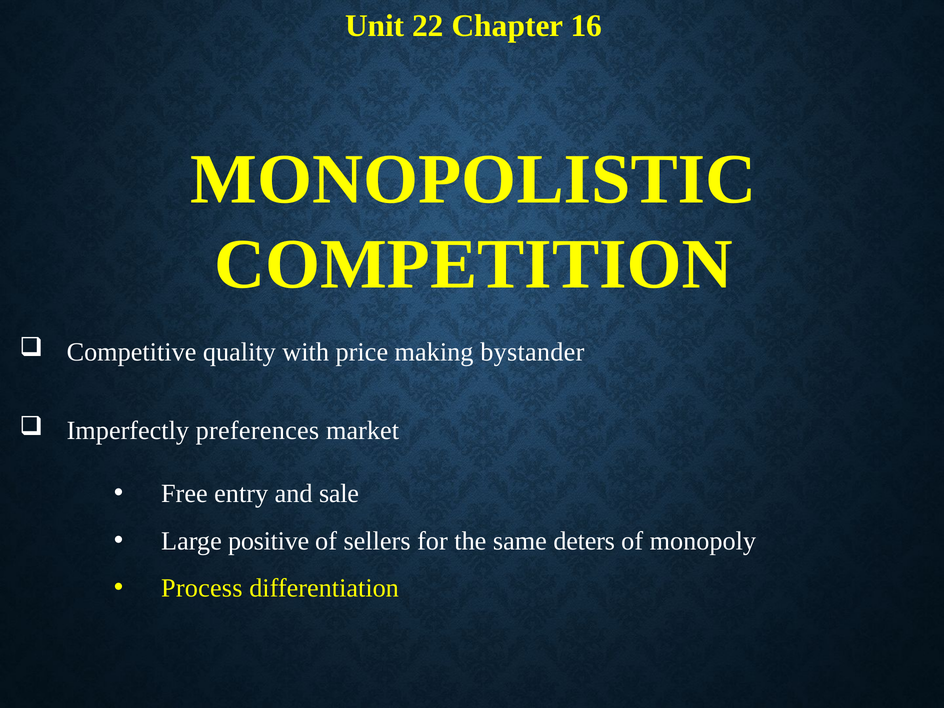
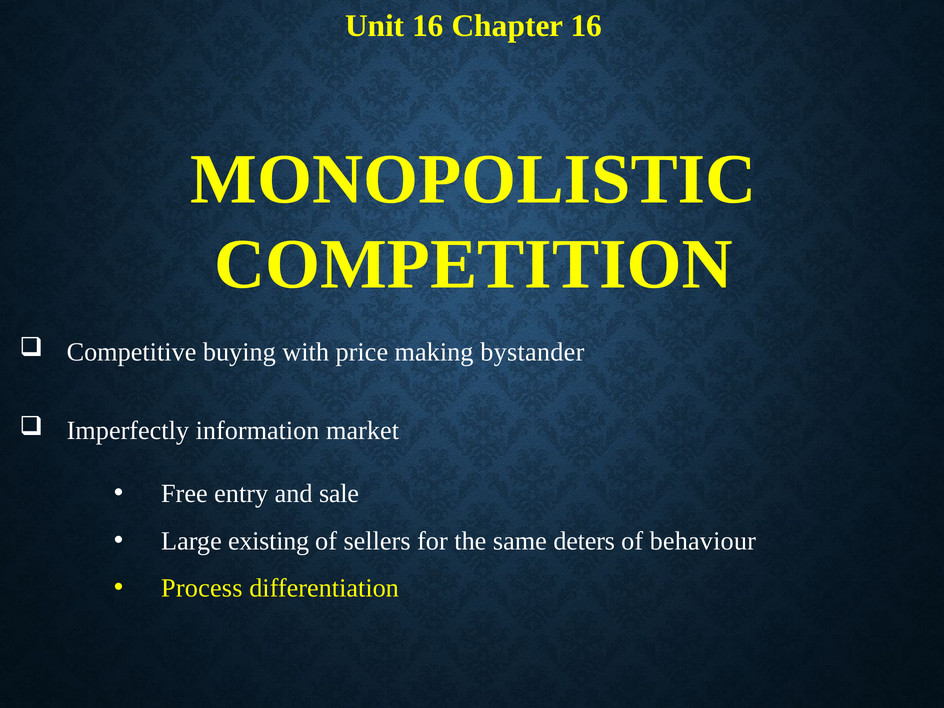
Unit 22: 22 -> 16 (428, 26)
quality: quality -> buying (239, 352)
preferences: preferences -> information (258, 431)
positive: positive -> existing (269, 541)
monopoly: monopoly -> behaviour (703, 541)
